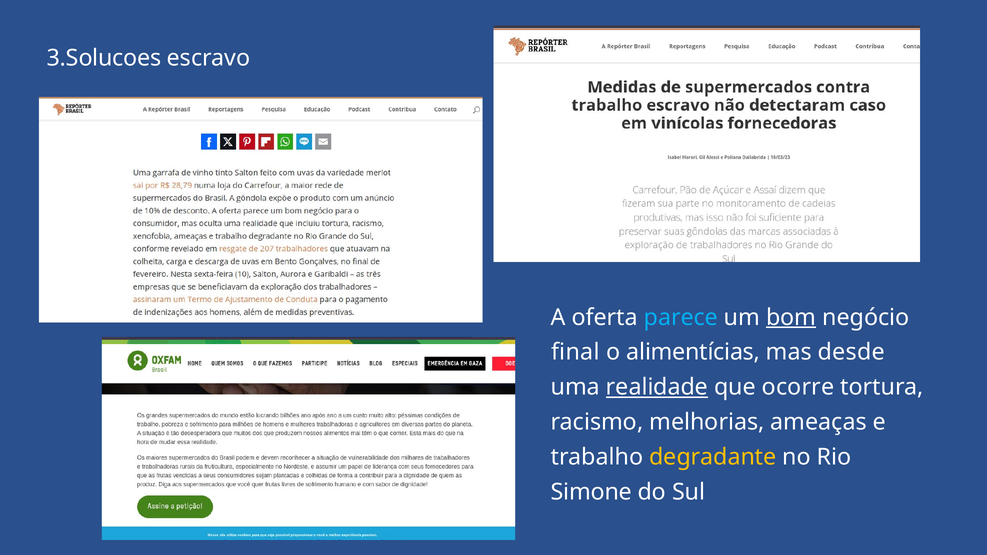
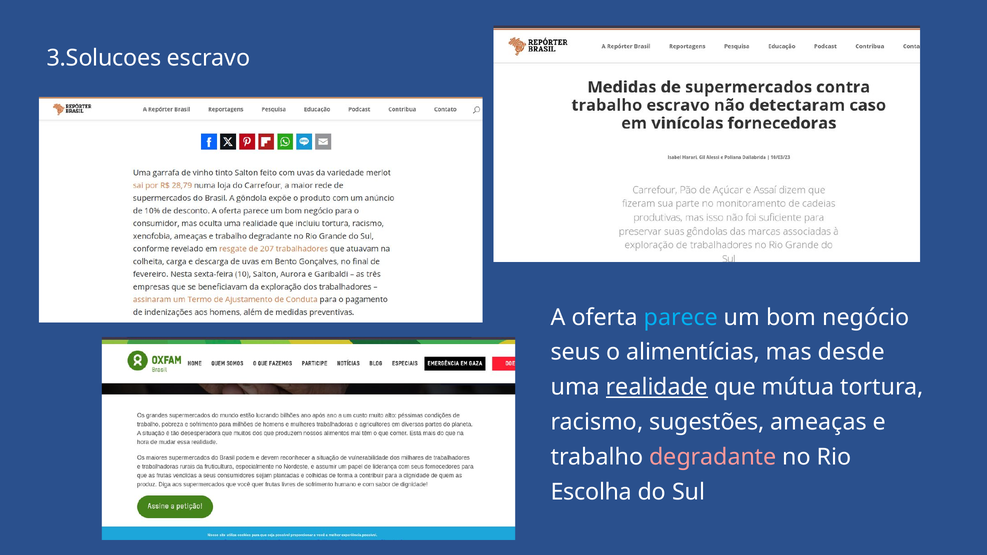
bom underline: present -> none (791, 317)
final: final -> seus (576, 352)
ocorre: ocorre -> mútua (798, 387)
melhorias: melhorias -> sugestões (707, 422)
degradante colour: yellow -> pink (713, 457)
Simone: Simone -> Escolha (591, 492)
